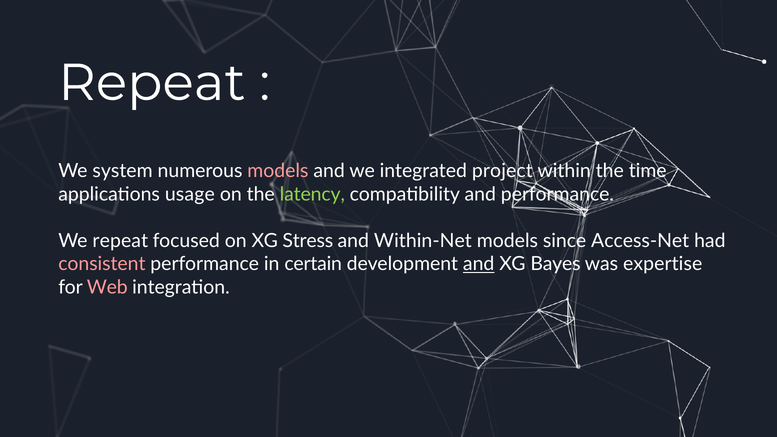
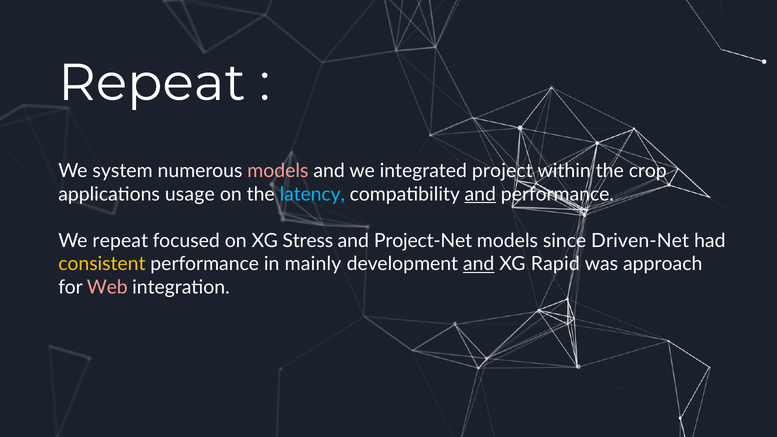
time: time -> crop (648, 171)
latency colour: light green -> light blue (312, 194)
and underline: none -> present (480, 194)
Within-Net: Within-Net -> Project-Net (423, 241)
Access-Net: Access-Net -> Driven-Net (640, 241)
consistent colour: pink -> yellow (102, 264)
certain: certain -> mainly (313, 264)
Bayes: Bayes -> Rapid (555, 264)
expertise: expertise -> approach (663, 264)
